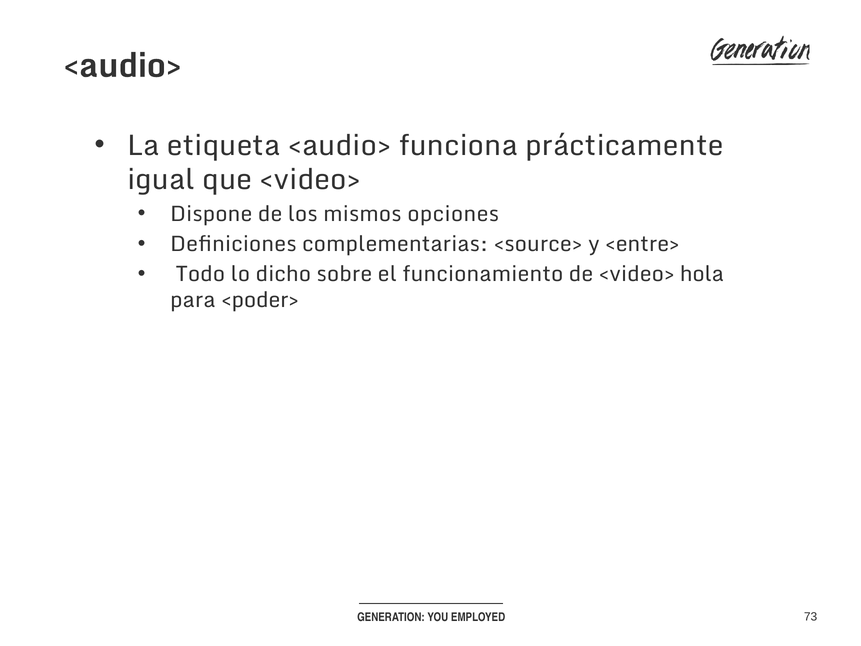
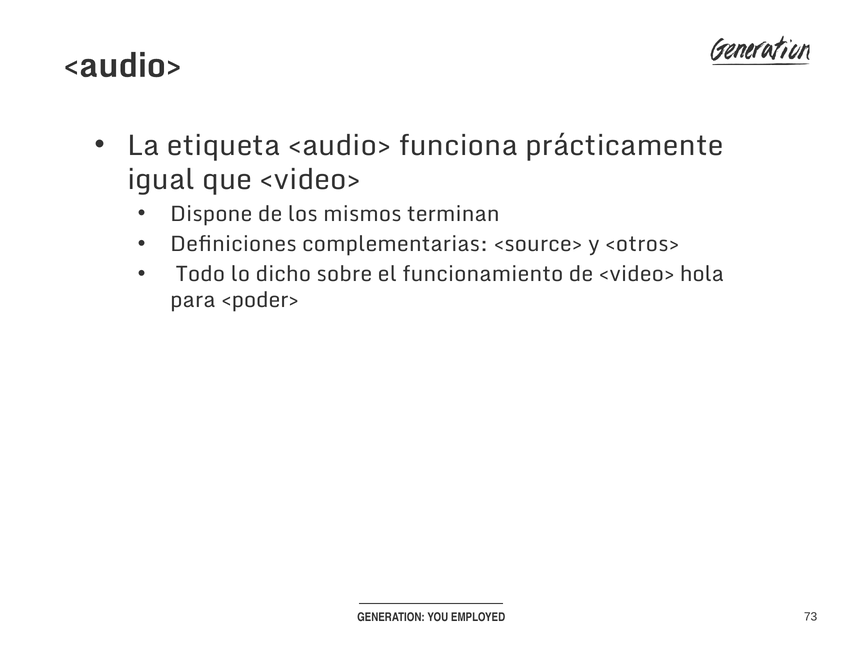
opciones: opciones -> terminan (453, 214)
<entre>: <entre> -> <otros> (642, 244)
